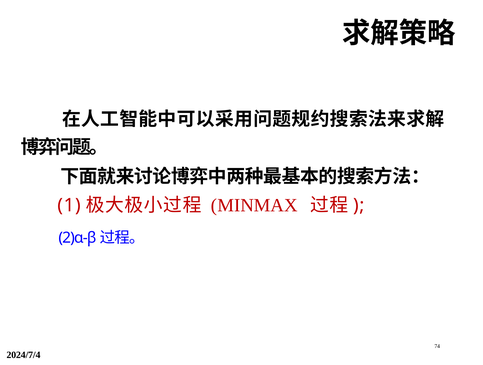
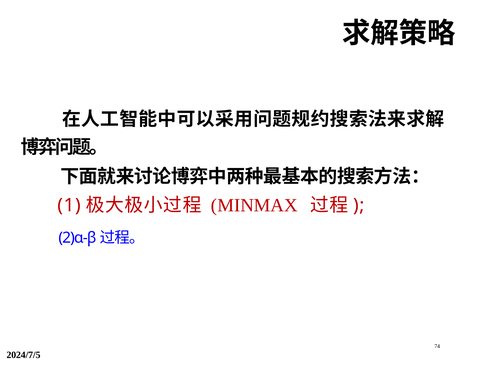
2024/7/4: 2024/7/4 -> 2024/7/5 (23, 355)
